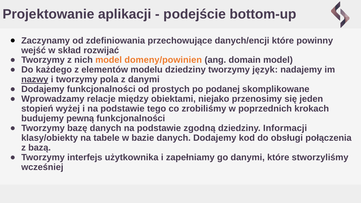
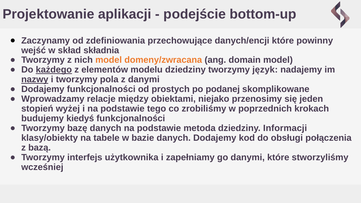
rozwijać: rozwijać -> składnia (101, 50)
domeny/powinien: domeny/powinien -> domeny/zwracana (163, 60)
każdego underline: none -> present (54, 70)
pewną: pewną -> kiedyś (80, 118)
zgodną: zgodną -> metoda (200, 128)
